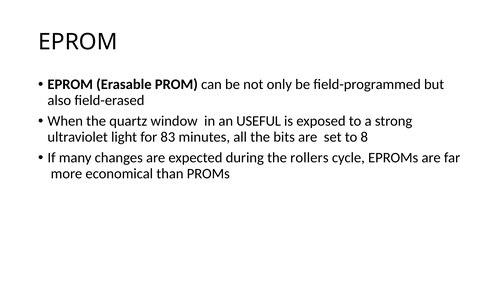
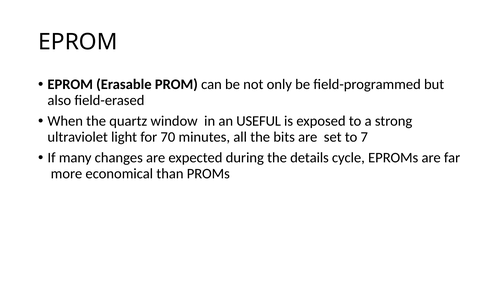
83: 83 -> 70 (168, 137)
8: 8 -> 7 (364, 137)
rollers: rollers -> details (310, 158)
